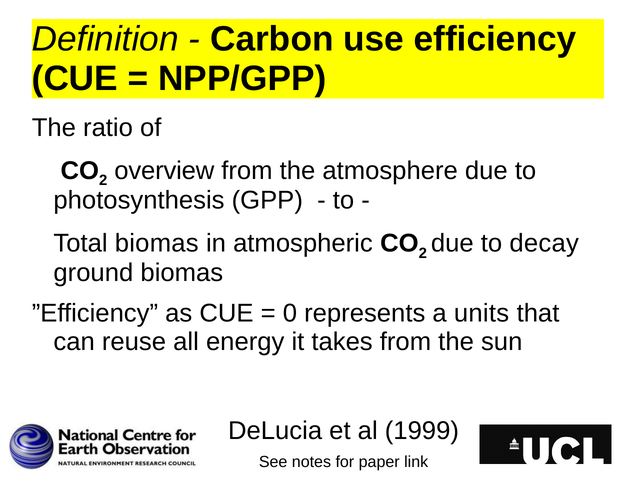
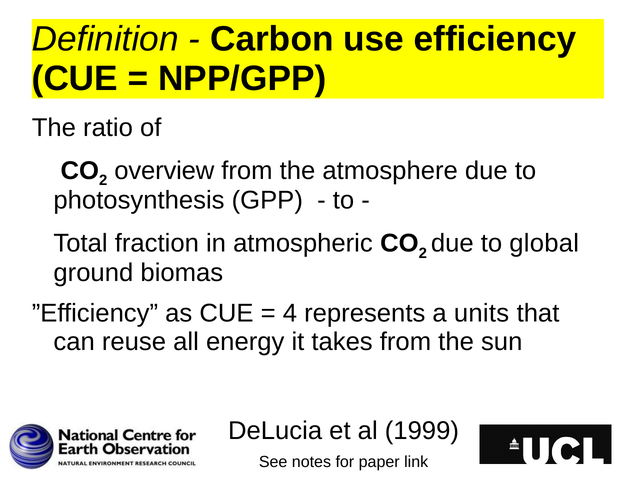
Total biomas: biomas -> fraction (157, 243)
decay: decay -> global (544, 243)
0: 0 -> 4 (290, 313)
